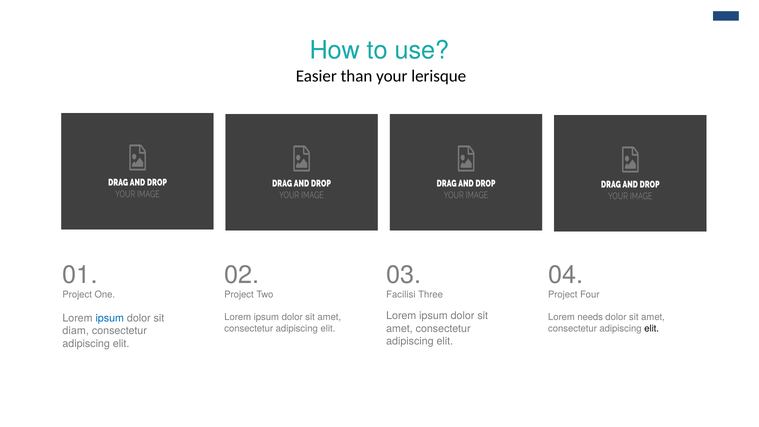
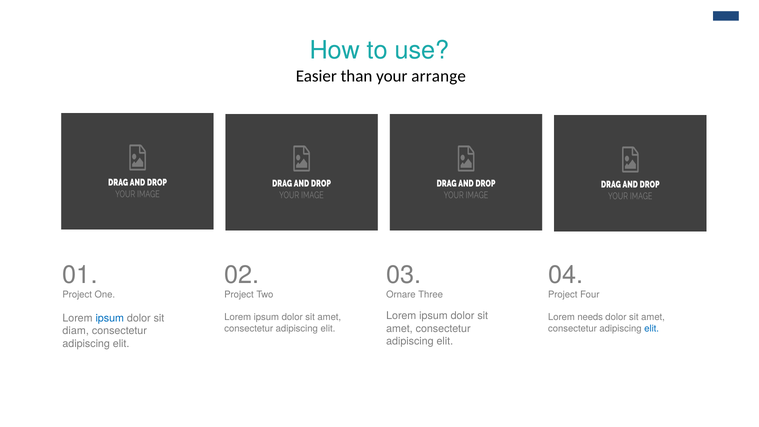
lerisque: lerisque -> arrange (439, 76)
Facilisi: Facilisi -> Ornare (401, 294)
elit colour: black -> blue (652, 329)
